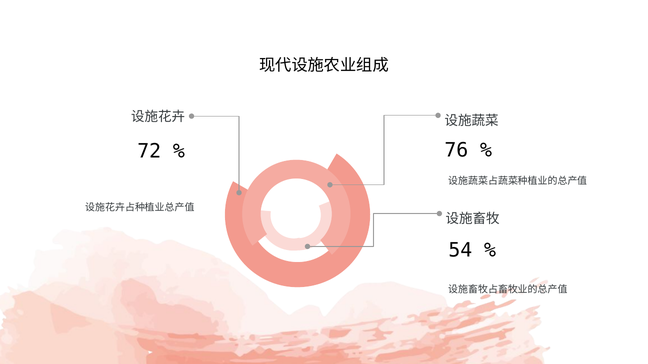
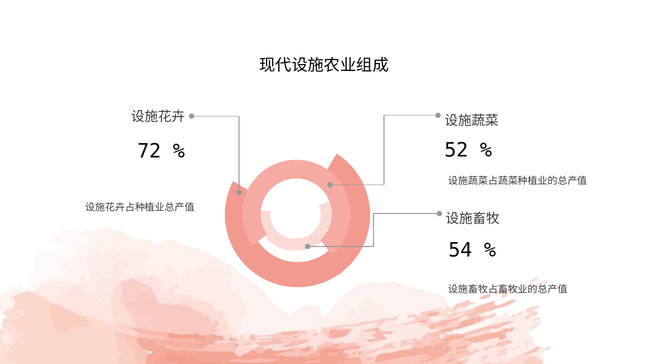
76: 76 -> 52 (456, 150)
